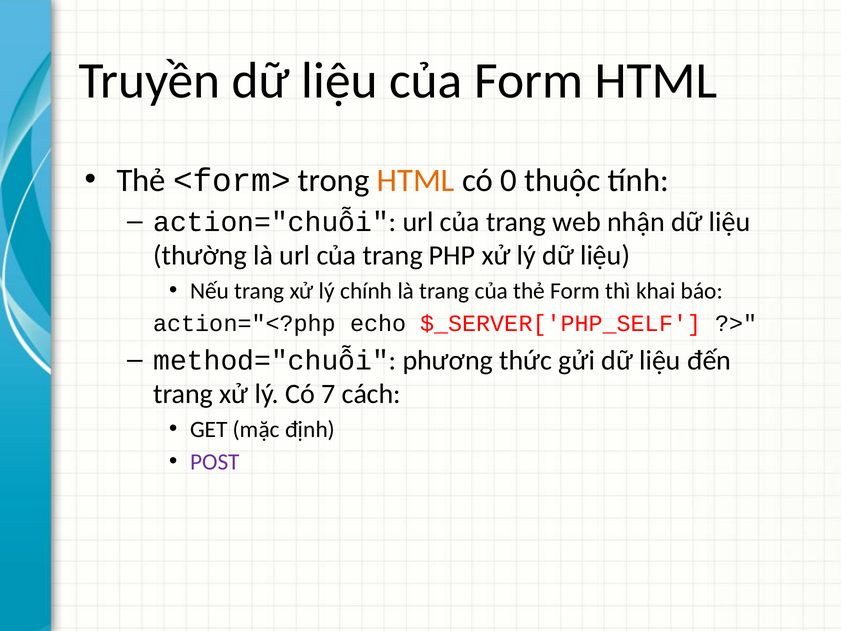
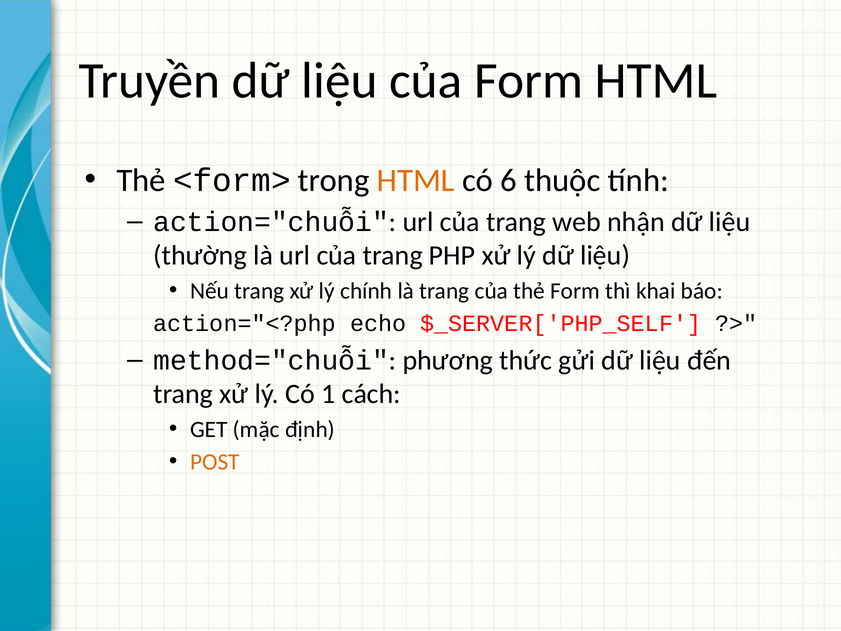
0: 0 -> 6 (508, 180)
7: 7 -> 1 (328, 394)
POST colour: purple -> orange (215, 462)
